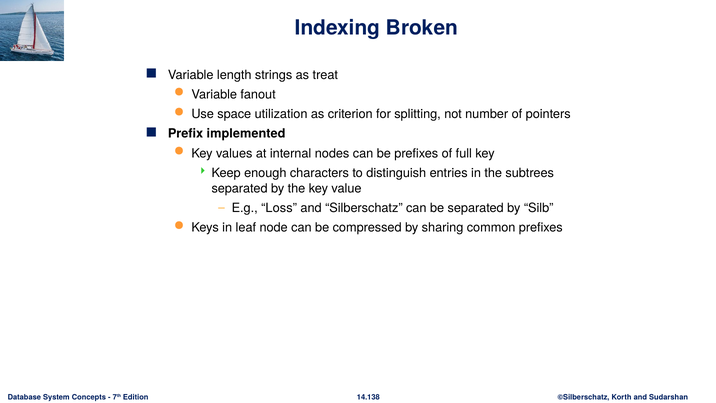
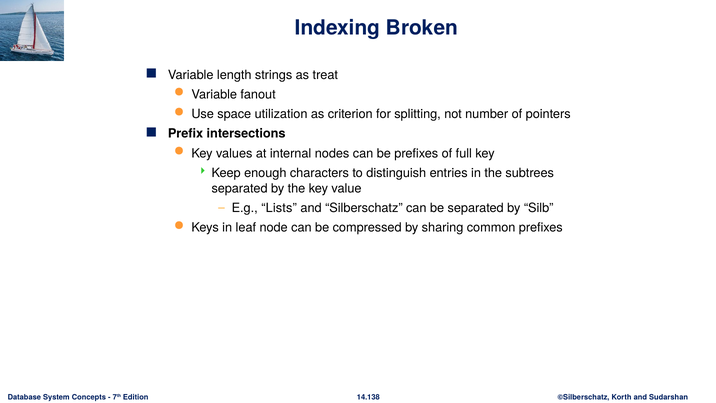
implemented: implemented -> intersections (246, 134)
Loss: Loss -> Lists (279, 208)
